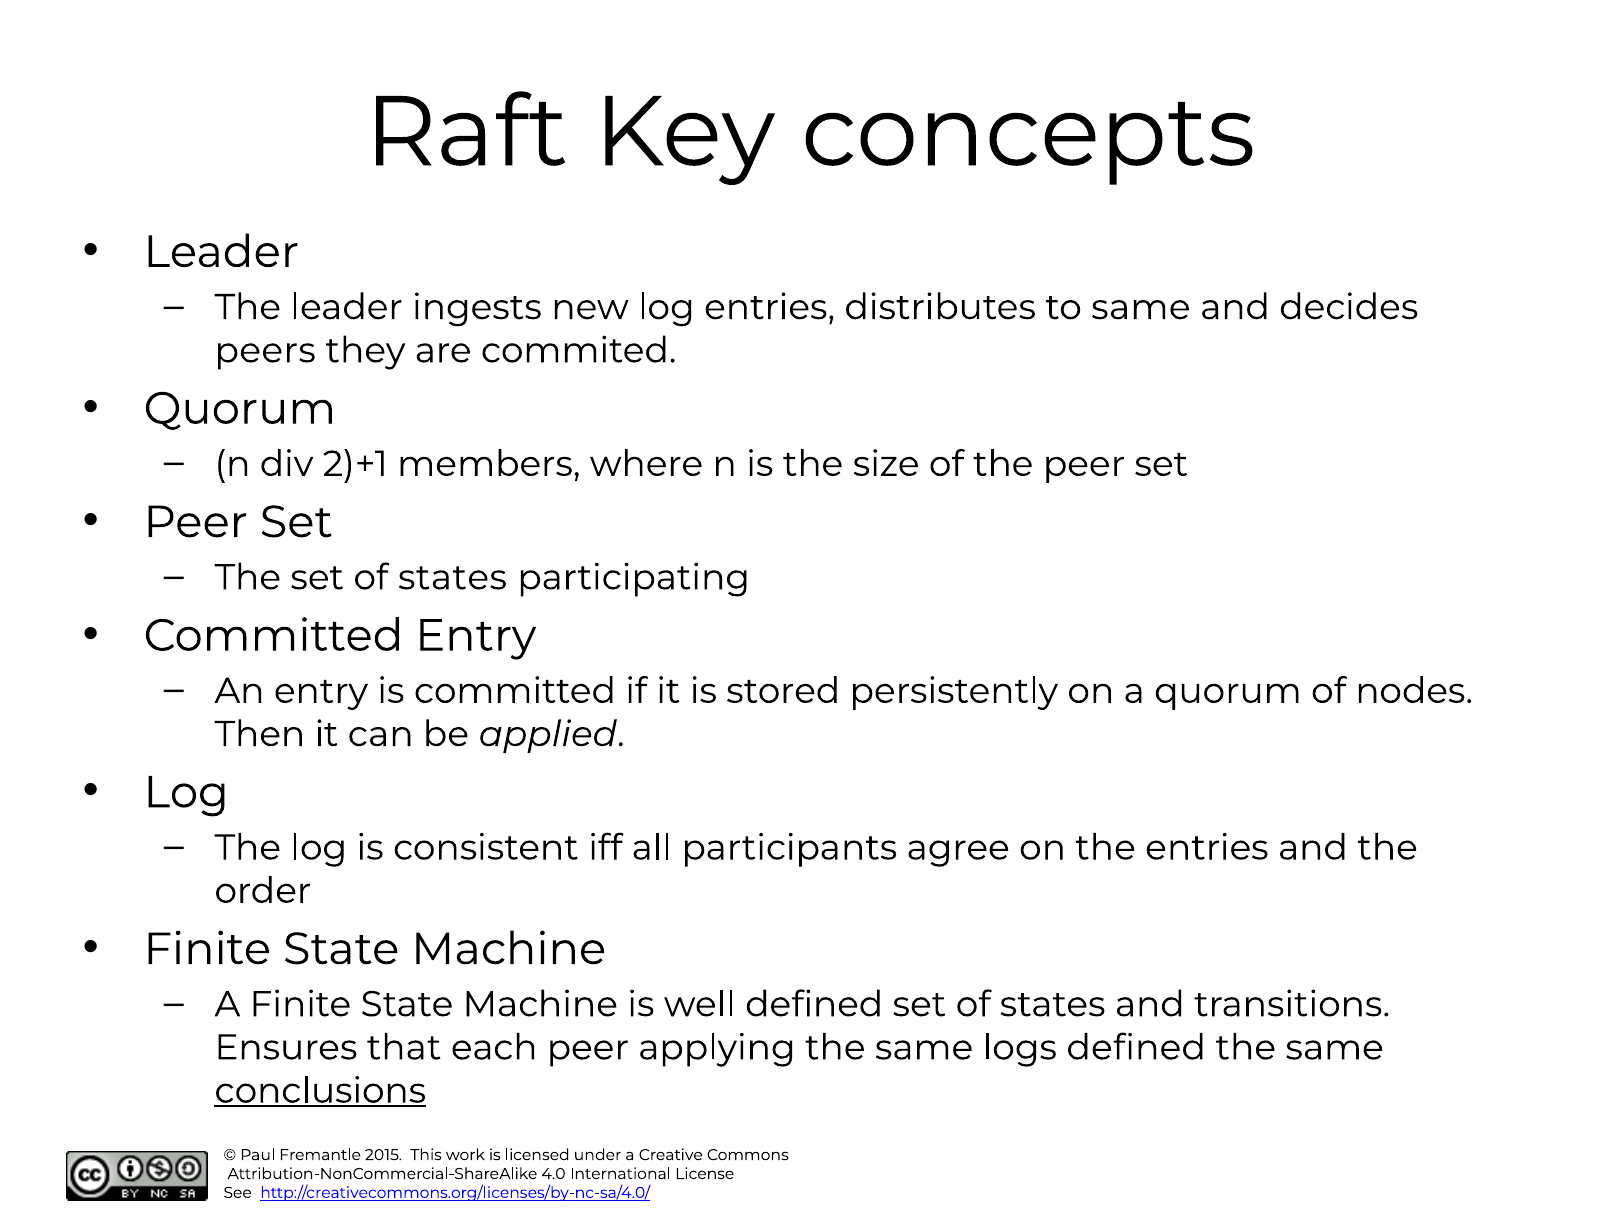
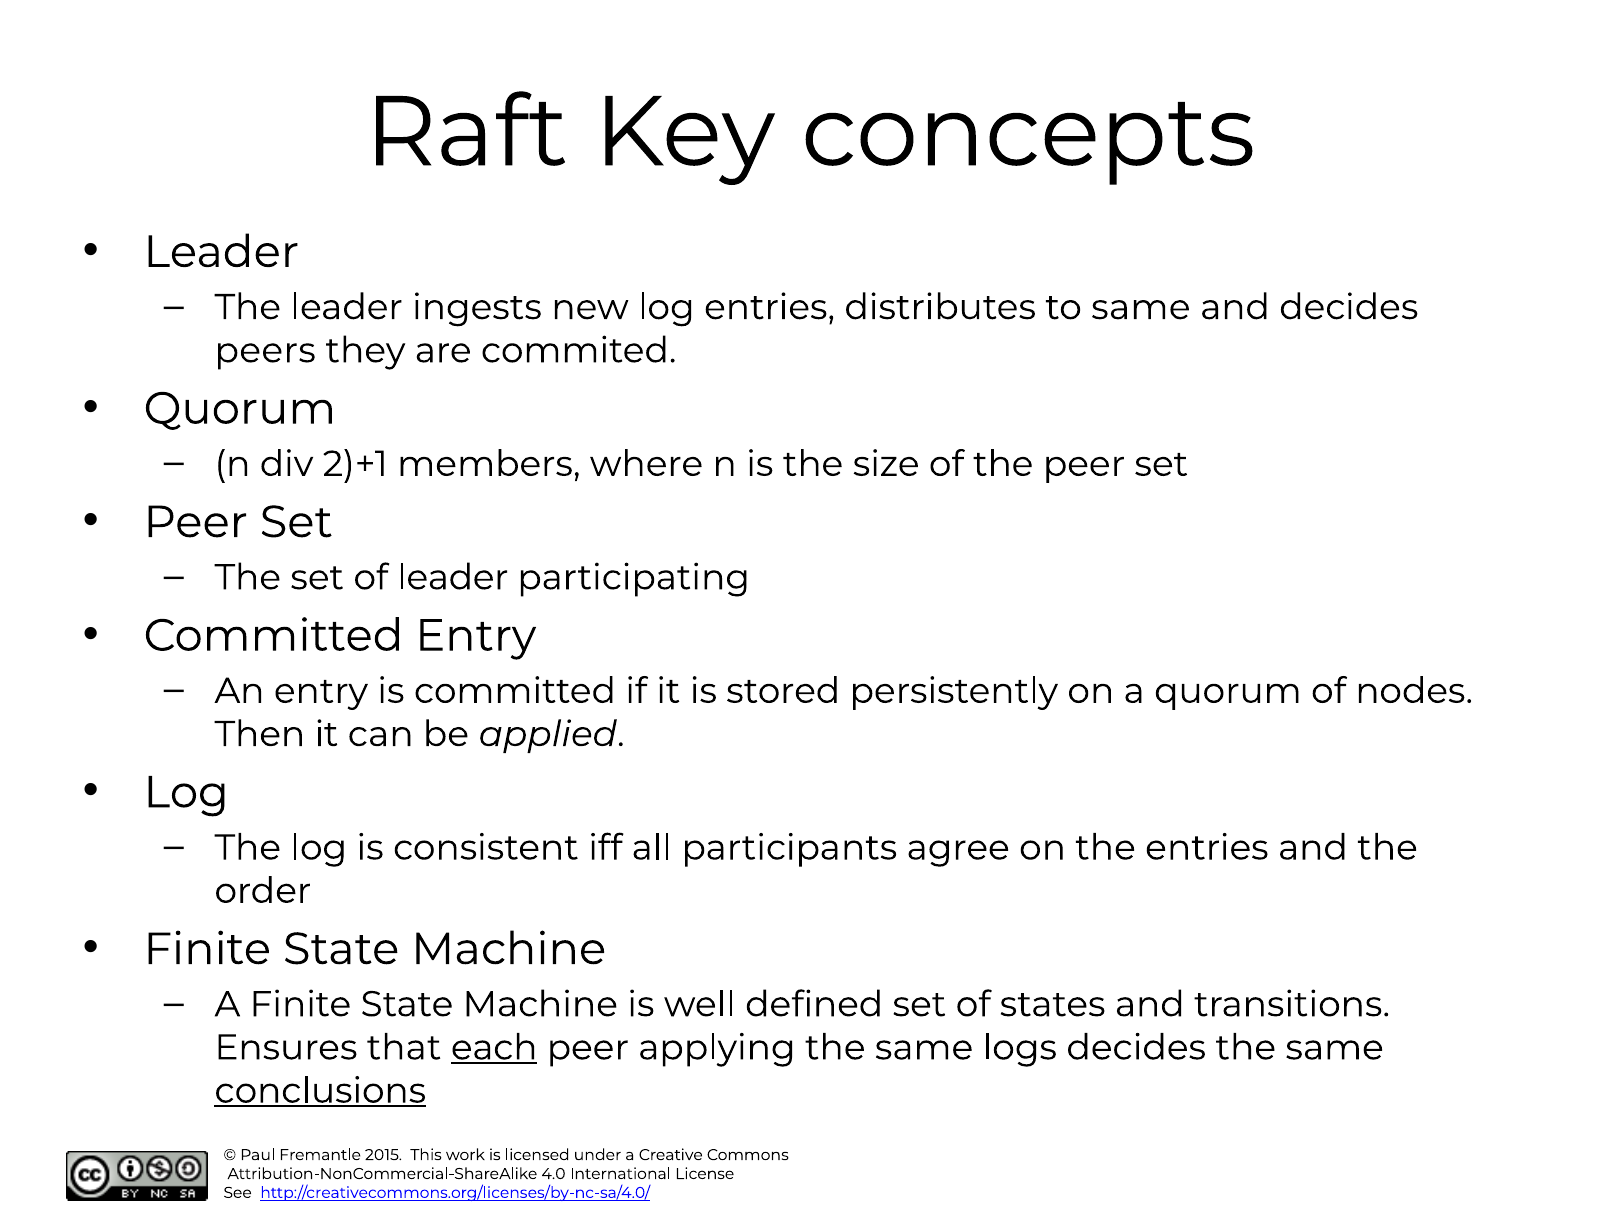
The set of states: states -> leader (453, 577)
each underline: none -> present (494, 1047)
logs defined: defined -> decides (1136, 1047)
